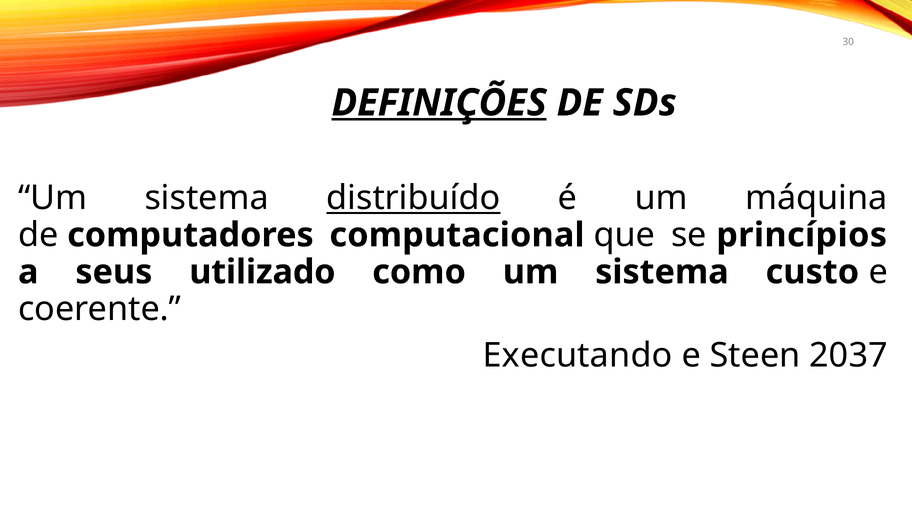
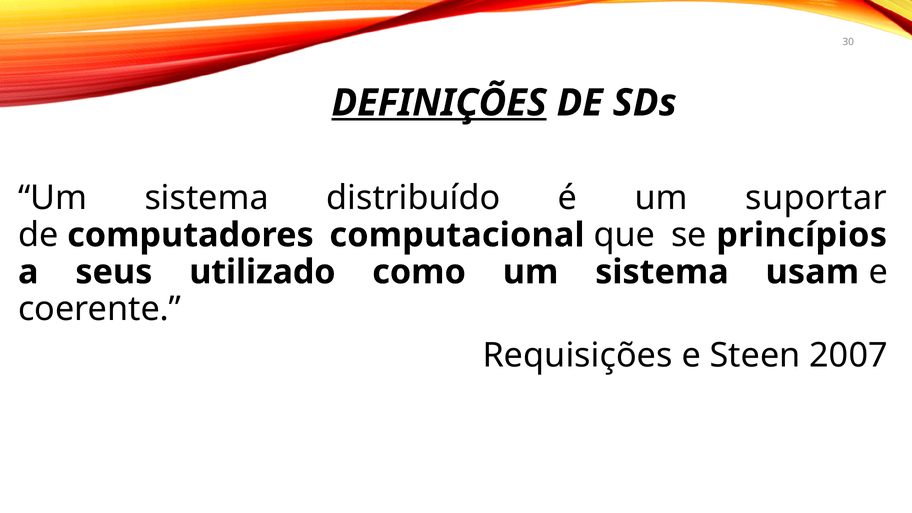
distribuído underline: present -> none (413, 198)
máquina: máquina -> suportar (816, 198)
custo: custo -> usam (812, 272)
Executando: Executando -> Requisições (578, 355)
2037: 2037 -> 2007 (849, 355)
